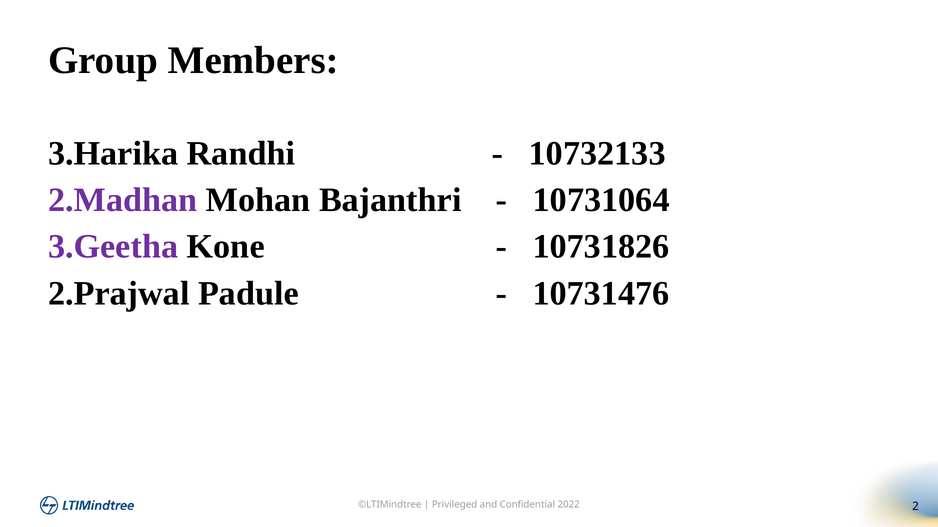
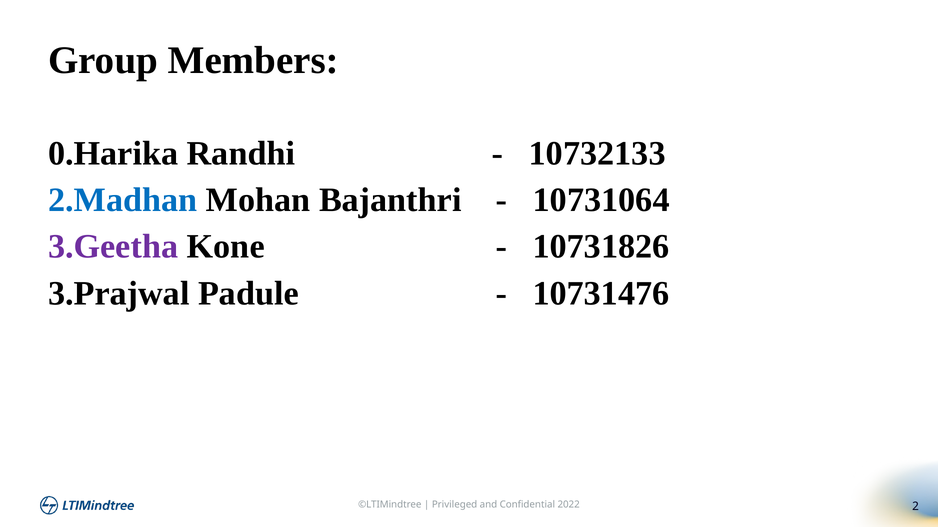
3.Harika: 3.Harika -> 0.Harika (113, 153)
2.Madhan colour: purple -> blue (123, 200)
2.Prajwal: 2.Prajwal -> 3.Prajwal (119, 294)
